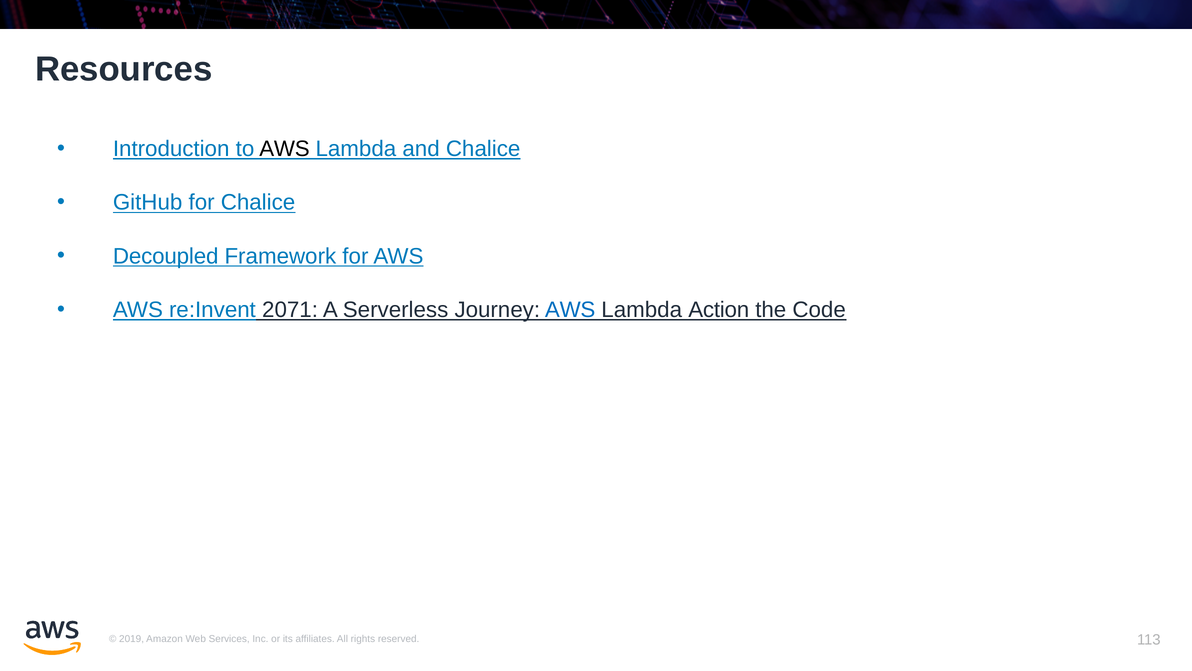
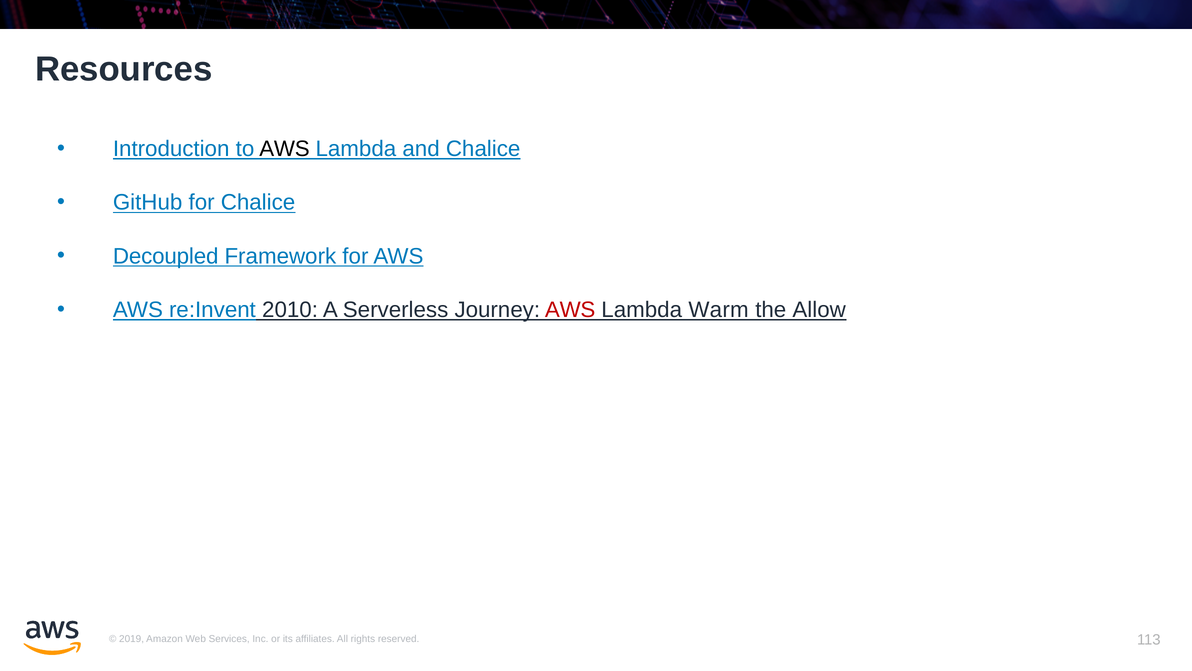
2071: 2071 -> 2010 (290, 310)
AWS colour: blue -> red (570, 310)
Action: Action -> Warm (719, 310)
Code: Code -> Allow (819, 310)
